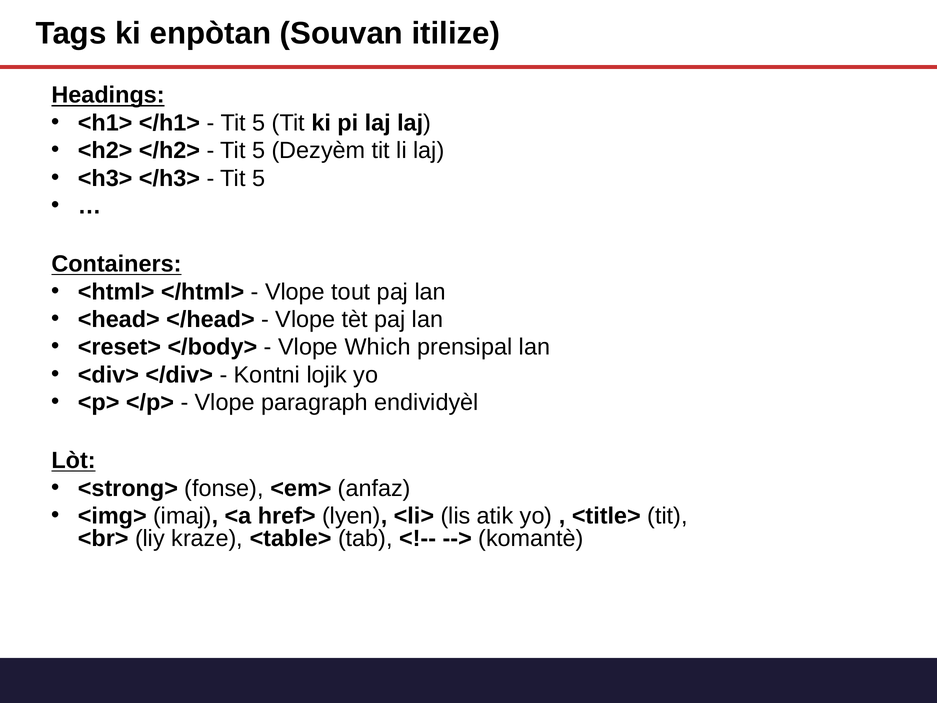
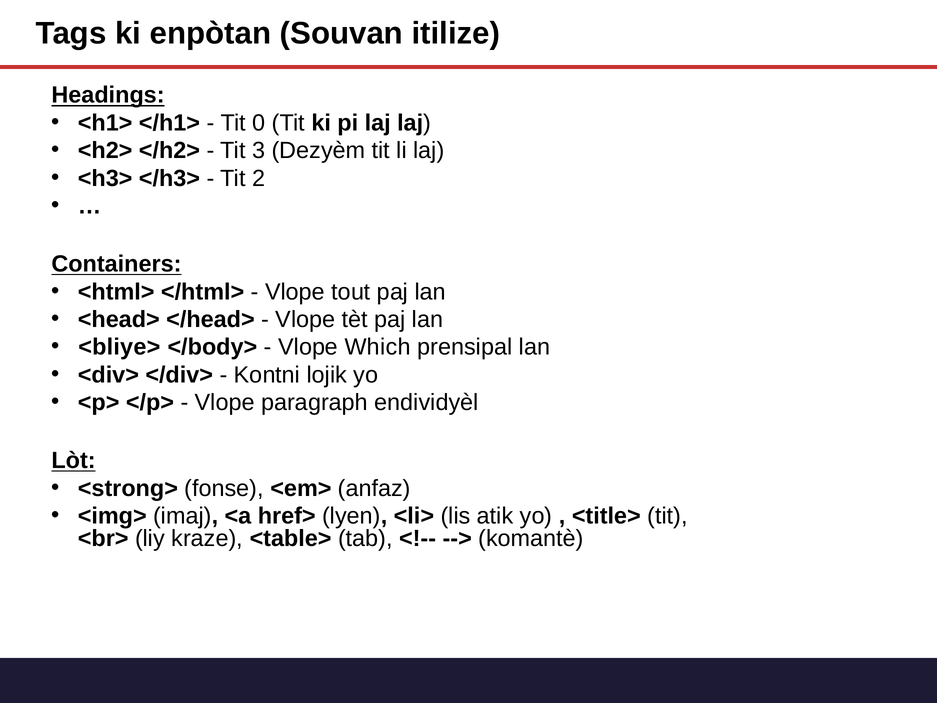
5: 5 -> 0 (259, 123)
5: 5 -> 3 (259, 151)
5: 5 -> 2 (259, 178)
<reset>: <reset> -> <bliye> (119, 347)
